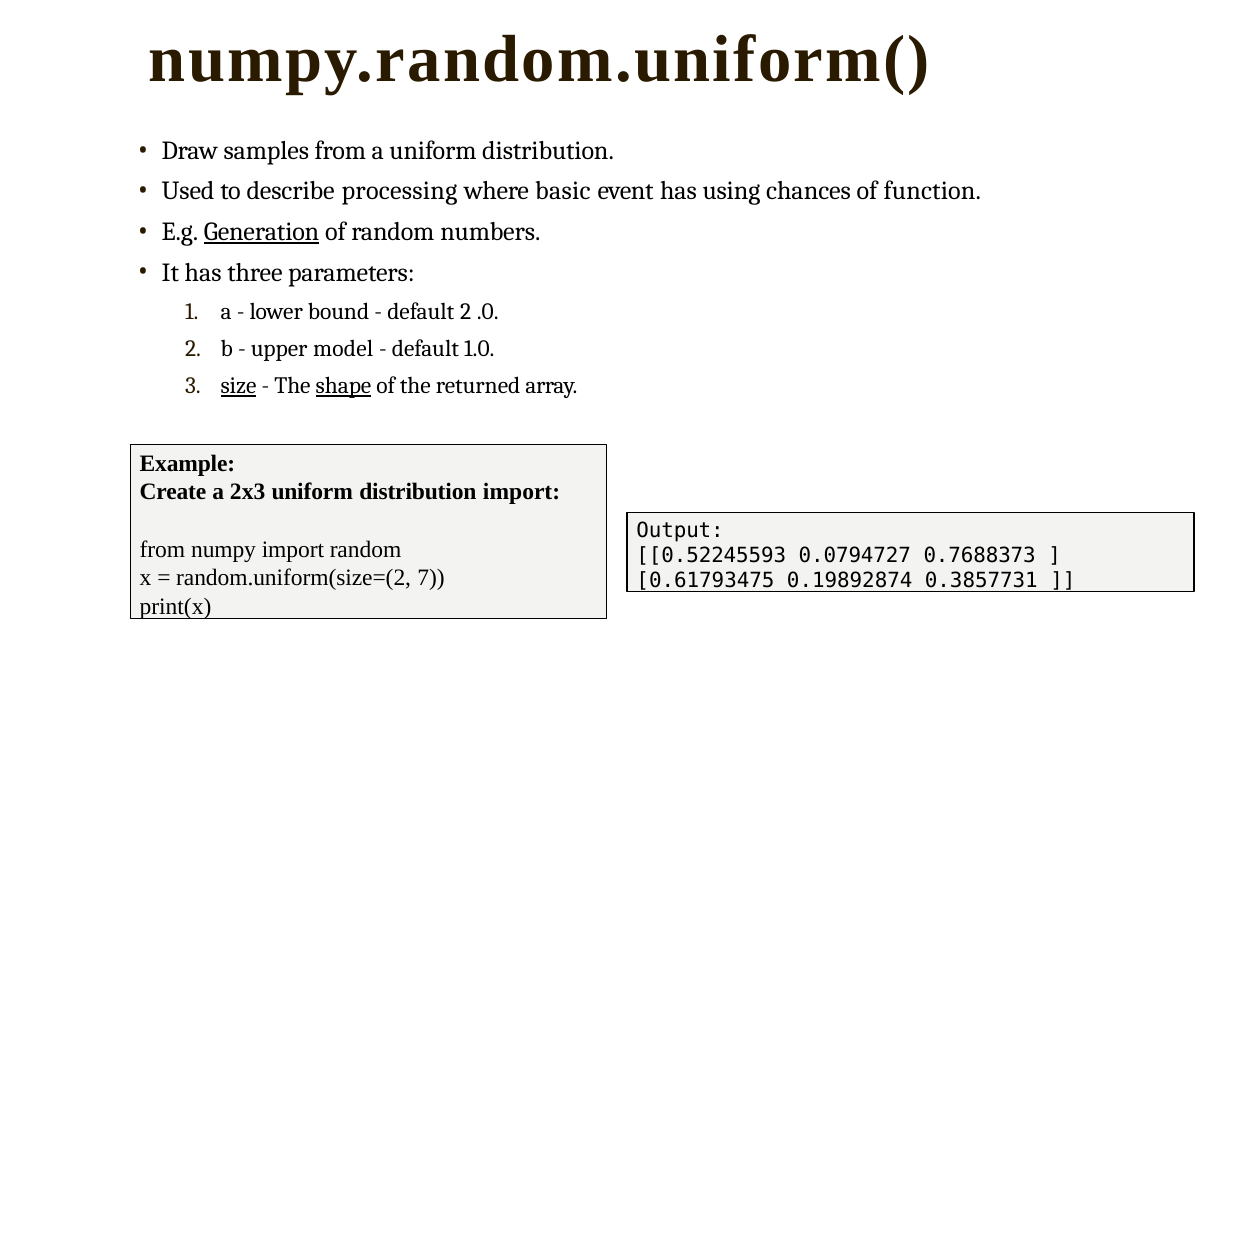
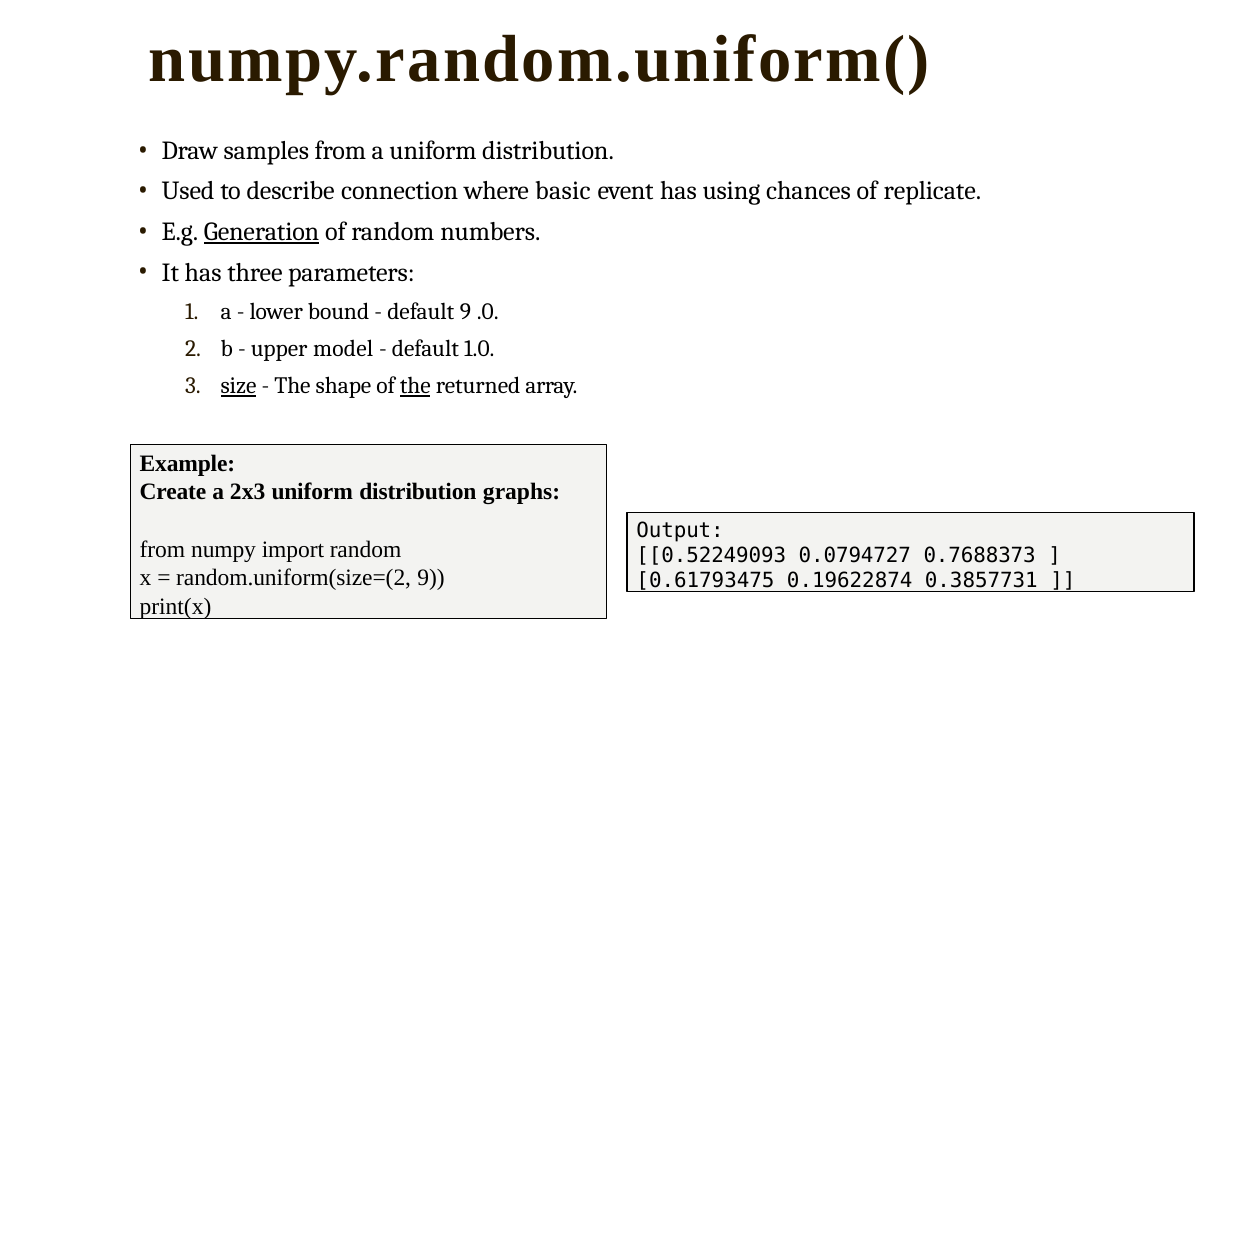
processing: processing -> connection (400, 191)
function: function -> replicate (932, 191)
default 2: 2 -> 9 (466, 311)
shape underline: present -> none (343, 386)
the underline: none -> present (415, 386)
distribution import: import -> graphs (522, 492)
0.52245593: 0.52245593 -> 0.52249093 (711, 556)
random.uniform(size=(2 7: 7 -> 9 (431, 578)
0.19892874: 0.19892874 -> 0.19622874 (850, 581)
